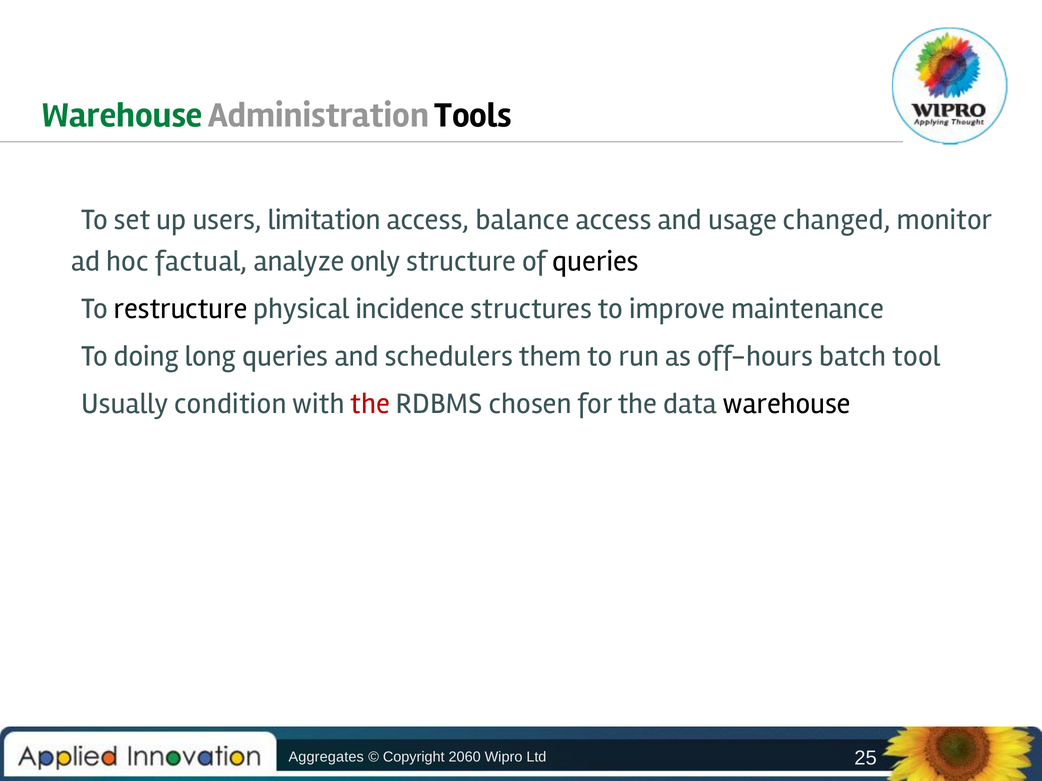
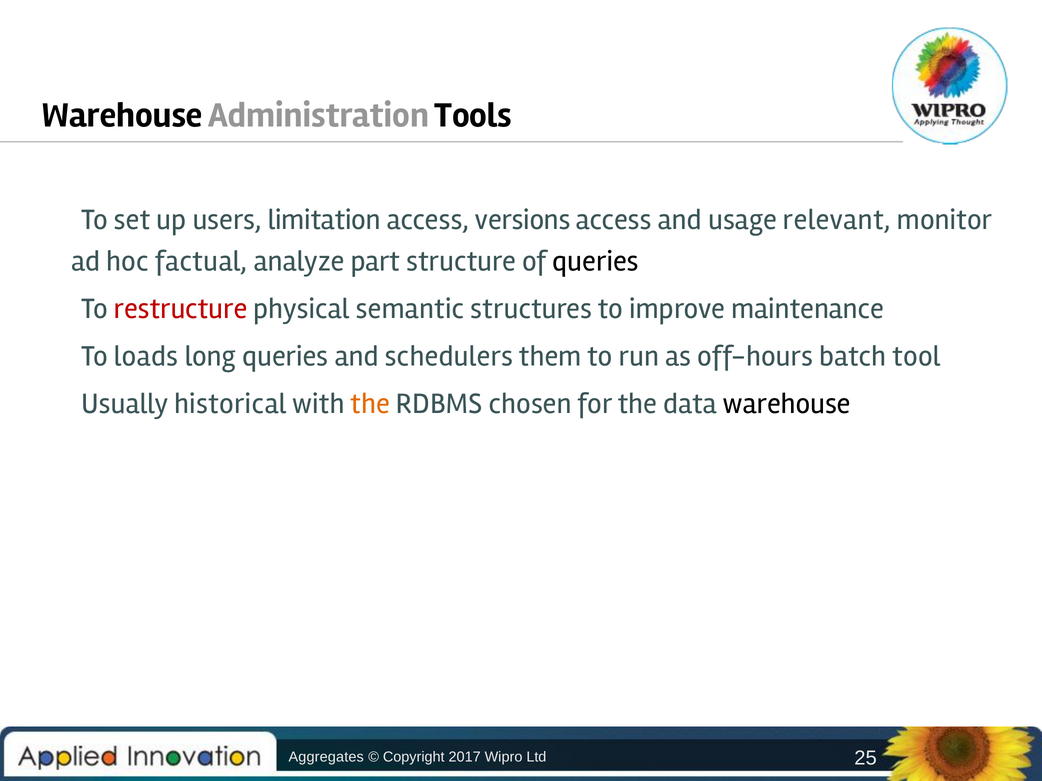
Warehouse colour: green -> black (122, 115)
balance: balance -> versions (523, 220)
changed: changed -> relevant (837, 220)
only: only -> part (375, 261)
restructure colour: black -> red (181, 309)
incidence: incidence -> semantic (410, 309)
doing: doing -> loads (146, 356)
condition: condition -> historical (230, 404)
the colour: red -> orange (370, 404)
2060: 2060 -> 2017 (465, 757)
